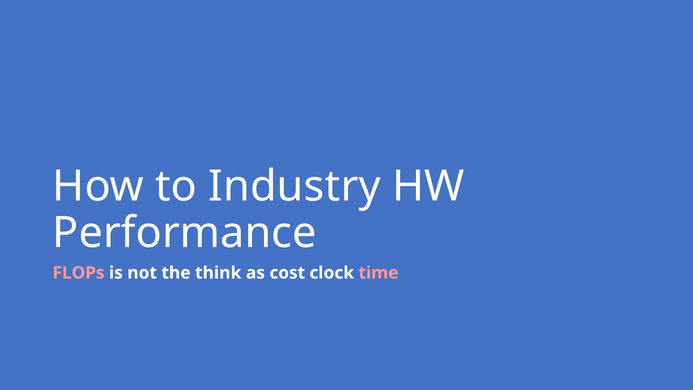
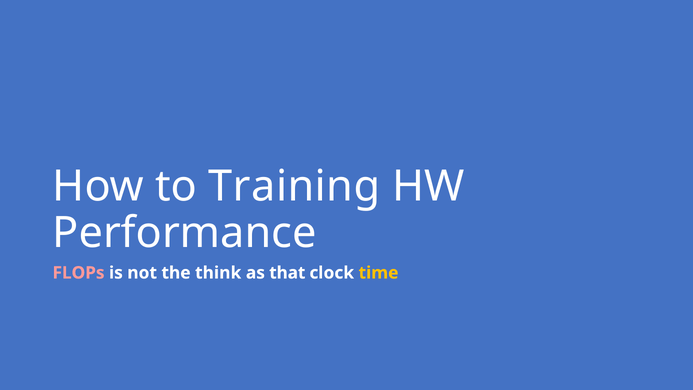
Industry: Industry -> Training (294, 186)
cost: cost -> that (287, 273)
time colour: pink -> yellow (378, 273)
